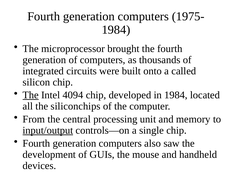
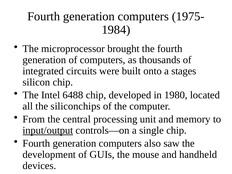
called: called -> stages (184, 71)
The underline: present -> none (31, 95)
4094: 4094 -> 6488 (73, 95)
in 1984: 1984 -> 1980 (176, 95)
